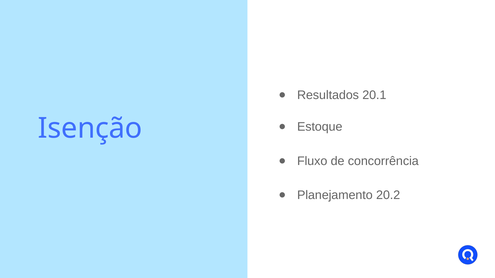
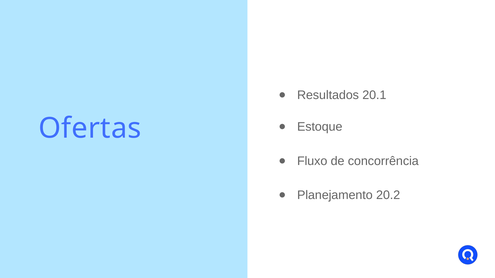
Isenção: Isenção -> Ofertas (90, 129)
